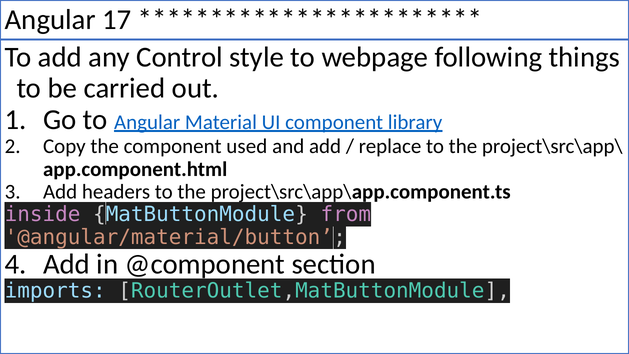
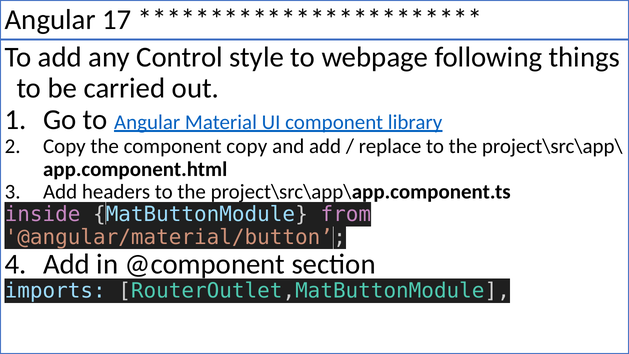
component used: used -> copy (247, 146)
